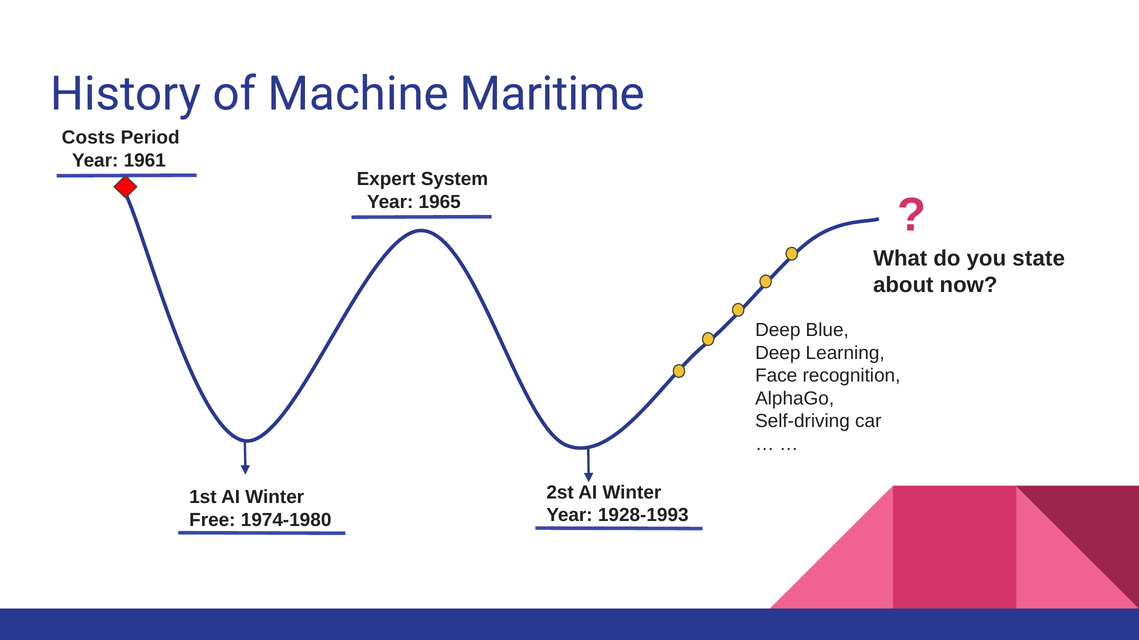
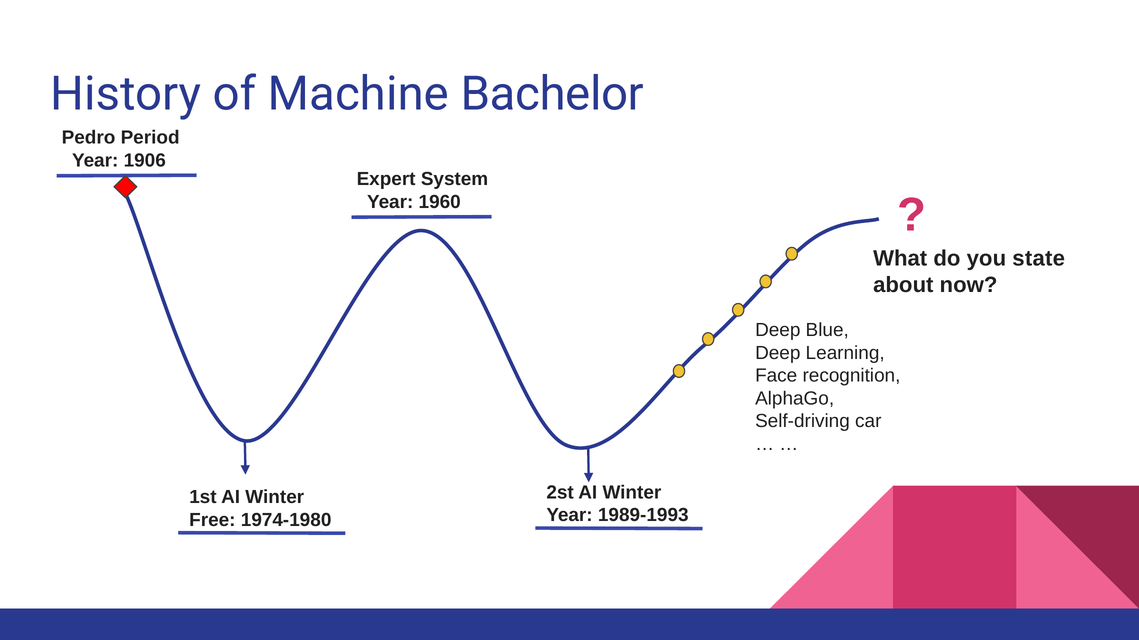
Maritime: Maritime -> Bachelor (552, 94)
Costs: Costs -> Pedro (89, 138)
1961: 1961 -> 1906 (145, 161)
1965: 1965 -> 1960 (440, 202)
1928-1993: 1928-1993 -> 1989-1993 (643, 516)
